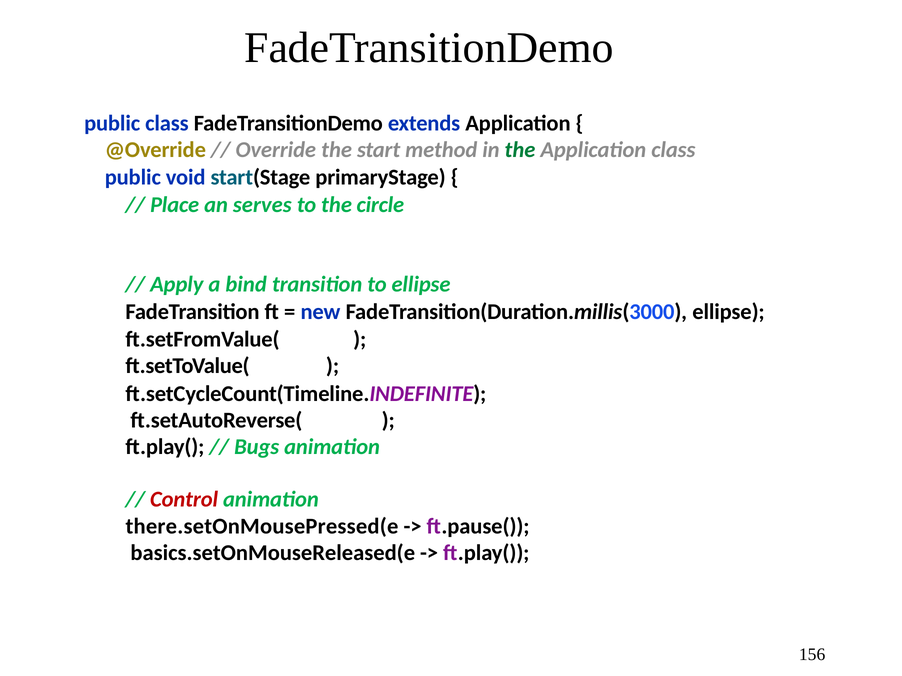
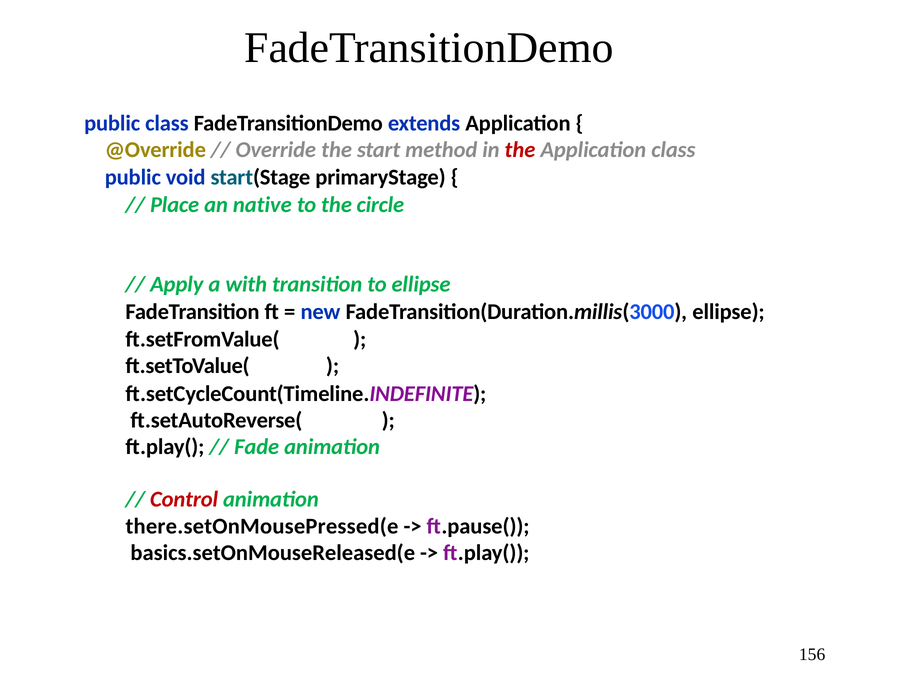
the colour: green -> red (520, 150)
serves: serves -> native (262, 205)
bind: bind -> with (246, 285)
Bugs: Bugs -> Fade (257, 447)
